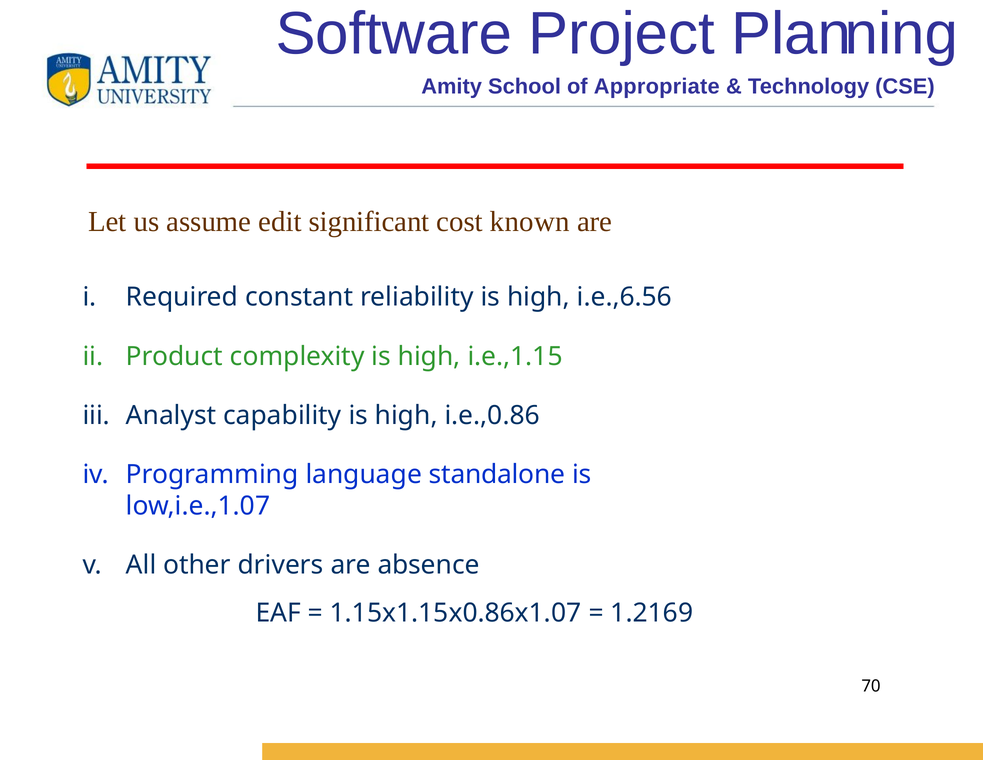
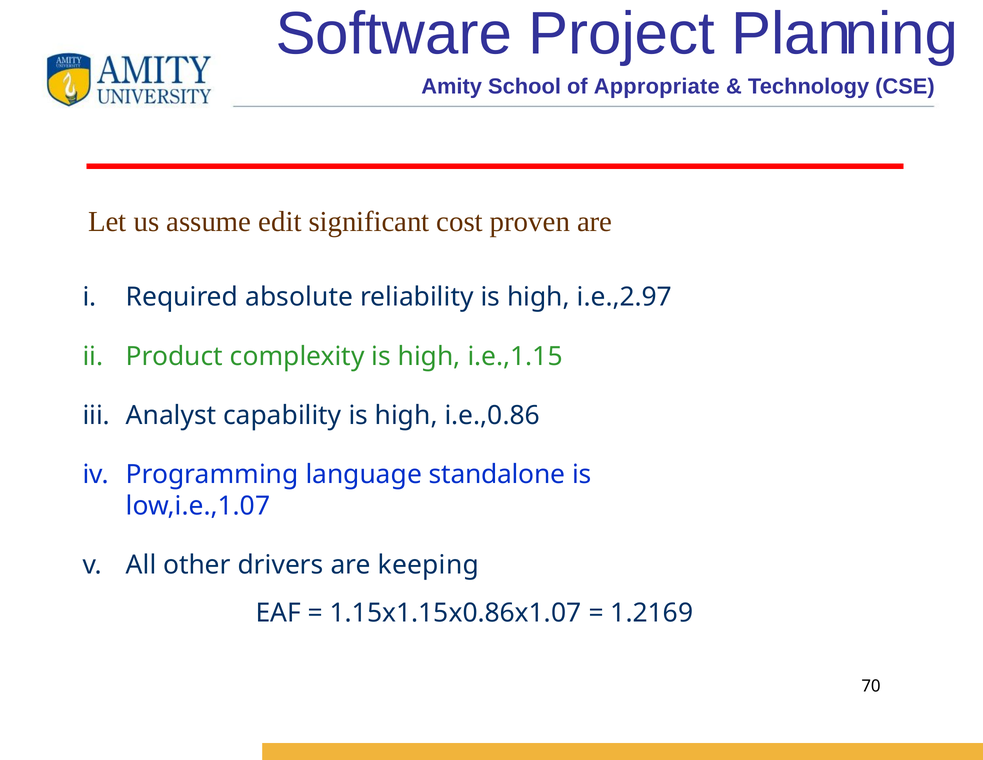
known: known -> proven (530, 222)
constant: constant -> absolute (299, 297)
i.e.,6.56: i.e.,6.56 -> i.e.,2.97 (624, 297)
absence: absence -> keeping (428, 565)
